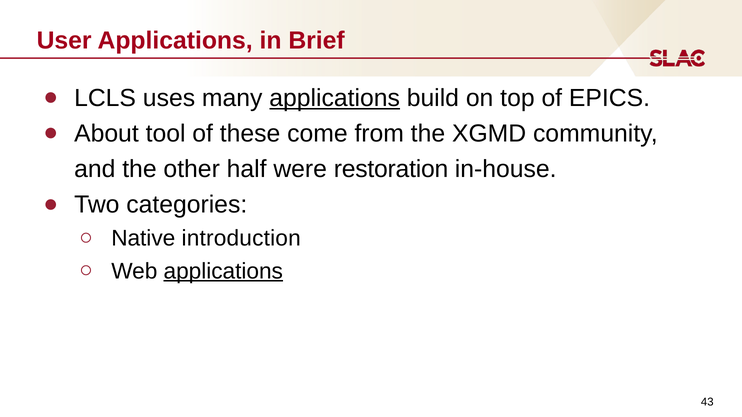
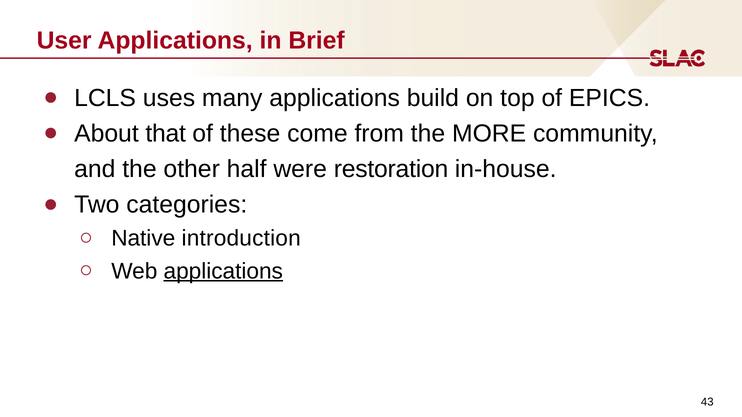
applications underline: present -> none (335, 98)
tool: tool -> that (166, 134)
XGMD: XGMD -> MORE (489, 134)
